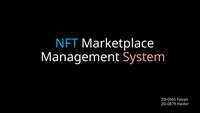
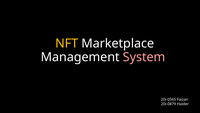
NFT colour: light blue -> yellow (67, 43)
